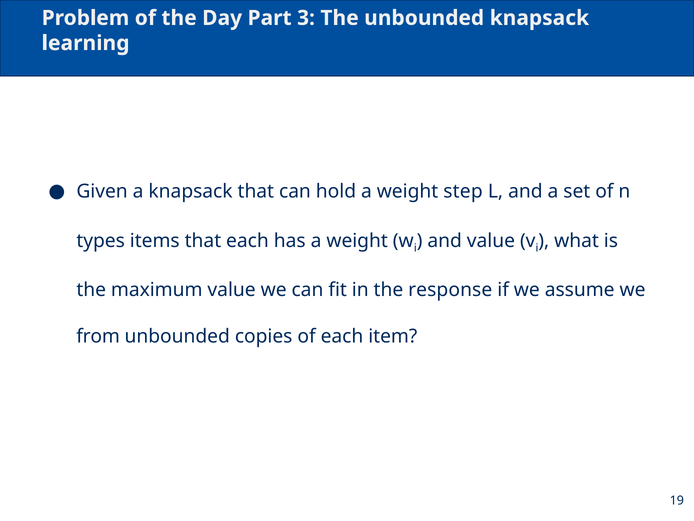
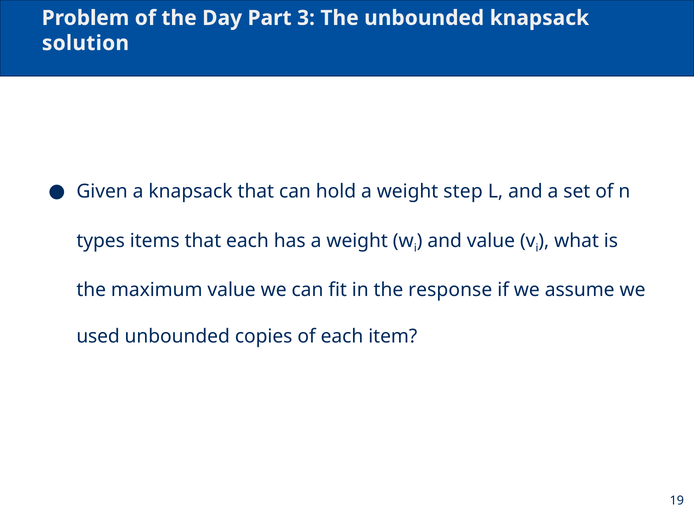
learning: learning -> solution (85, 43)
from: from -> used (98, 336)
